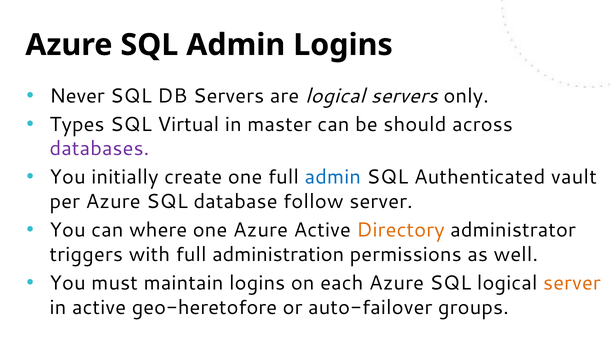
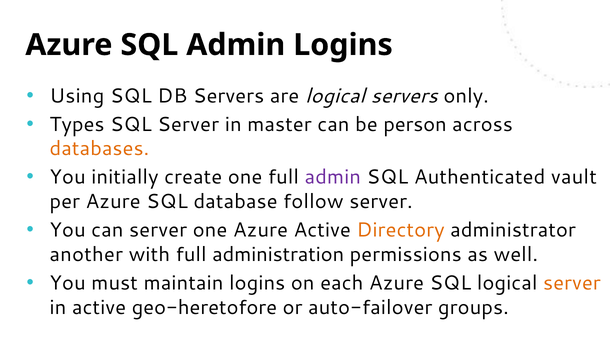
Never: Never -> Using (77, 96)
SQL Virtual: Virtual -> Server (188, 124)
should: should -> person (415, 124)
databases colour: purple -> orange (99, 149)
admin colour: blue -> purple (333, 177)
can where: where -> server (158, 230)
triggers: triggers -> another (86, 255)
